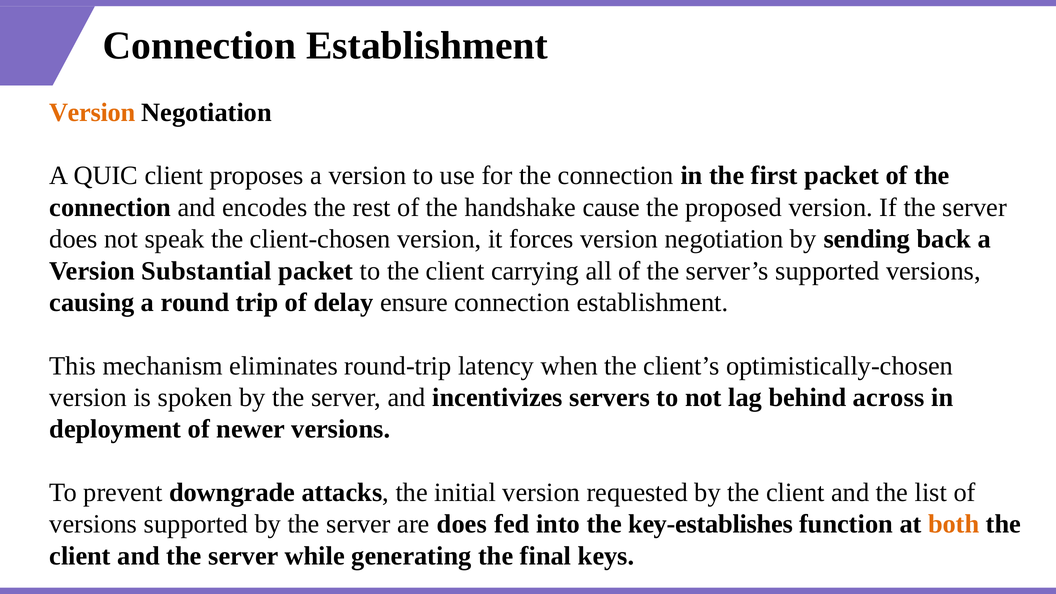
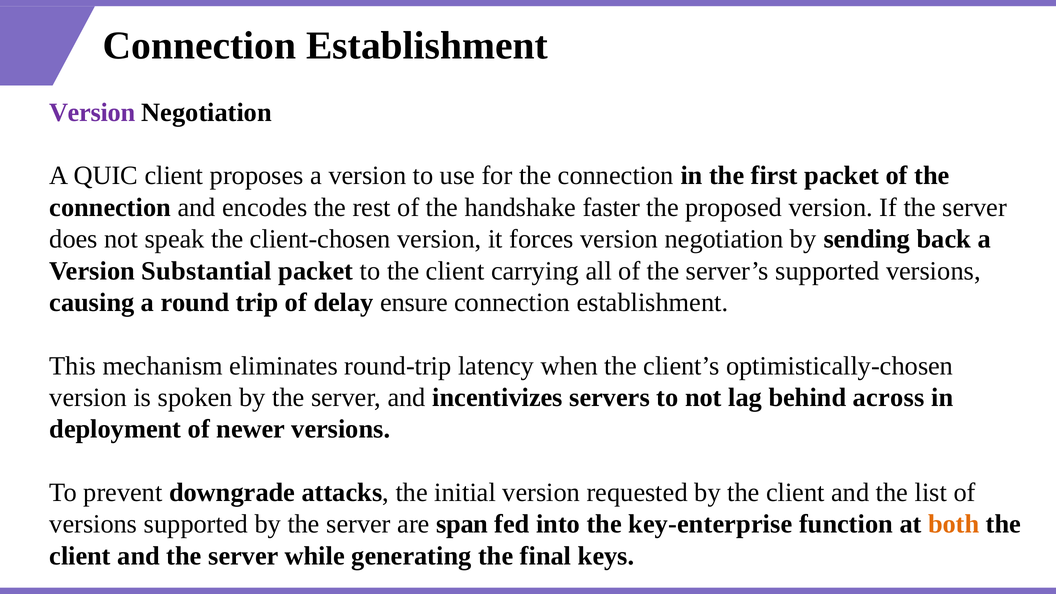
Version colour: orange -> purple (92, 112)
cause: cause -> faster (611, 207)
are does: does -> span (462, 524)
key-establishes: key-establishes -> key-enterprise (710, 524)
